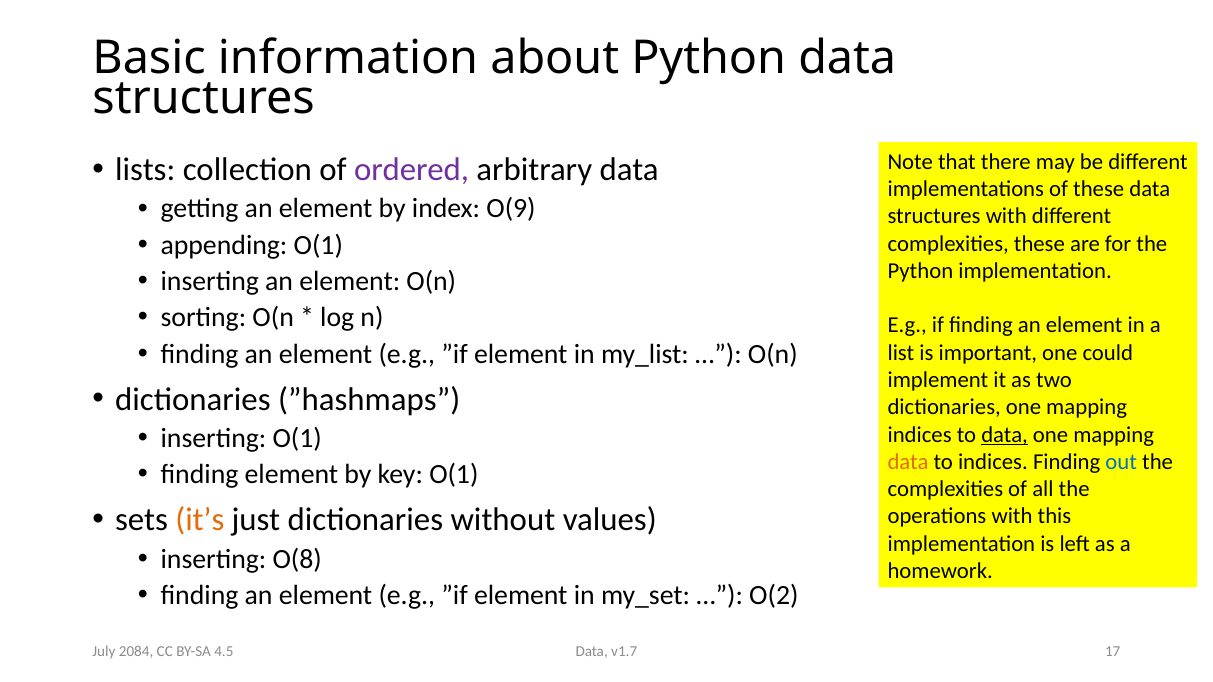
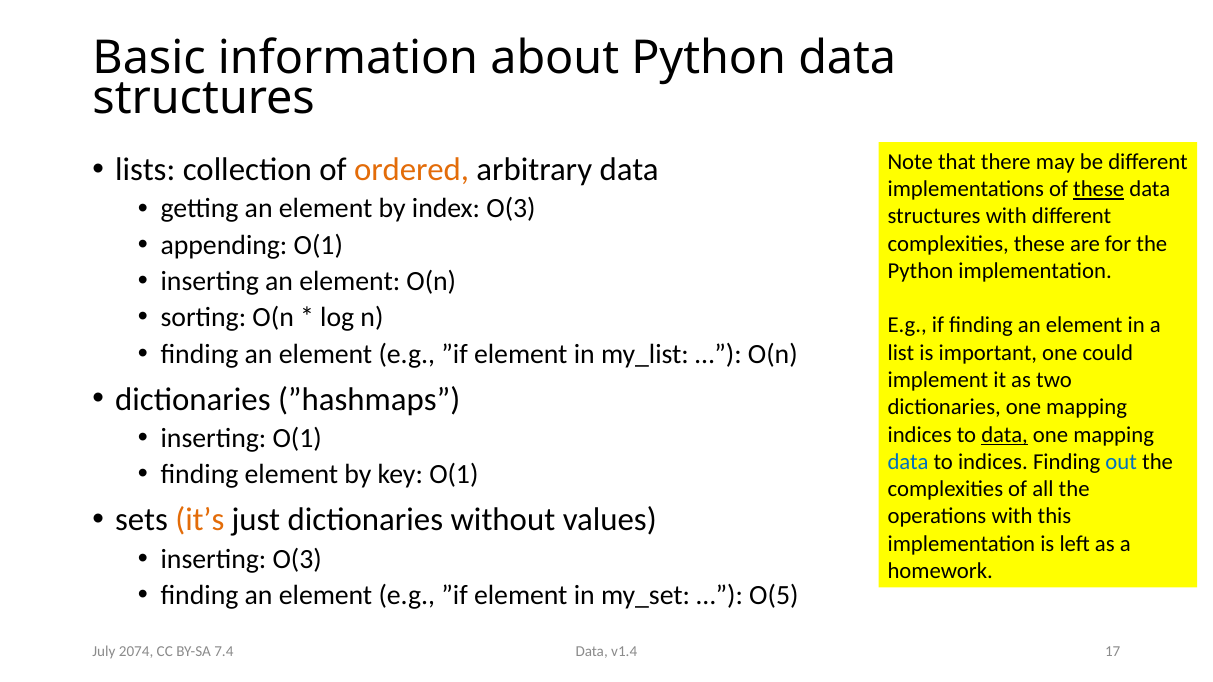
ordered colour: purple -> orange (412, 170)
these underline: none -> present (1099, 189)
index O(9: O(9 -> O(3 (511, 209)
data colour: orange -> blue (908, 462)
inserting O(8: O(8 -> O(3 (297, 559)
O(2: O(2 -> O(5 (774, 596)
v1.7: v1.7 -> v1.4 (624, 651)
2084: 2084 -> 2074 (136, 652)
4.5: 4.5 -> 7.4 (224, 652)
